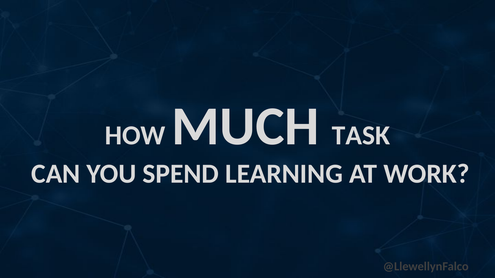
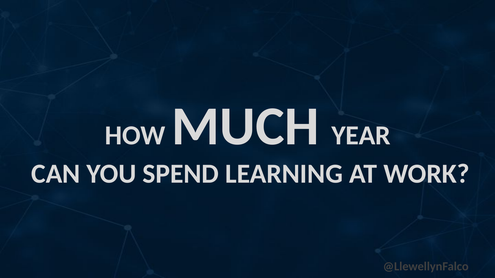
TASK: TASK -> YEAR (361, 136)
